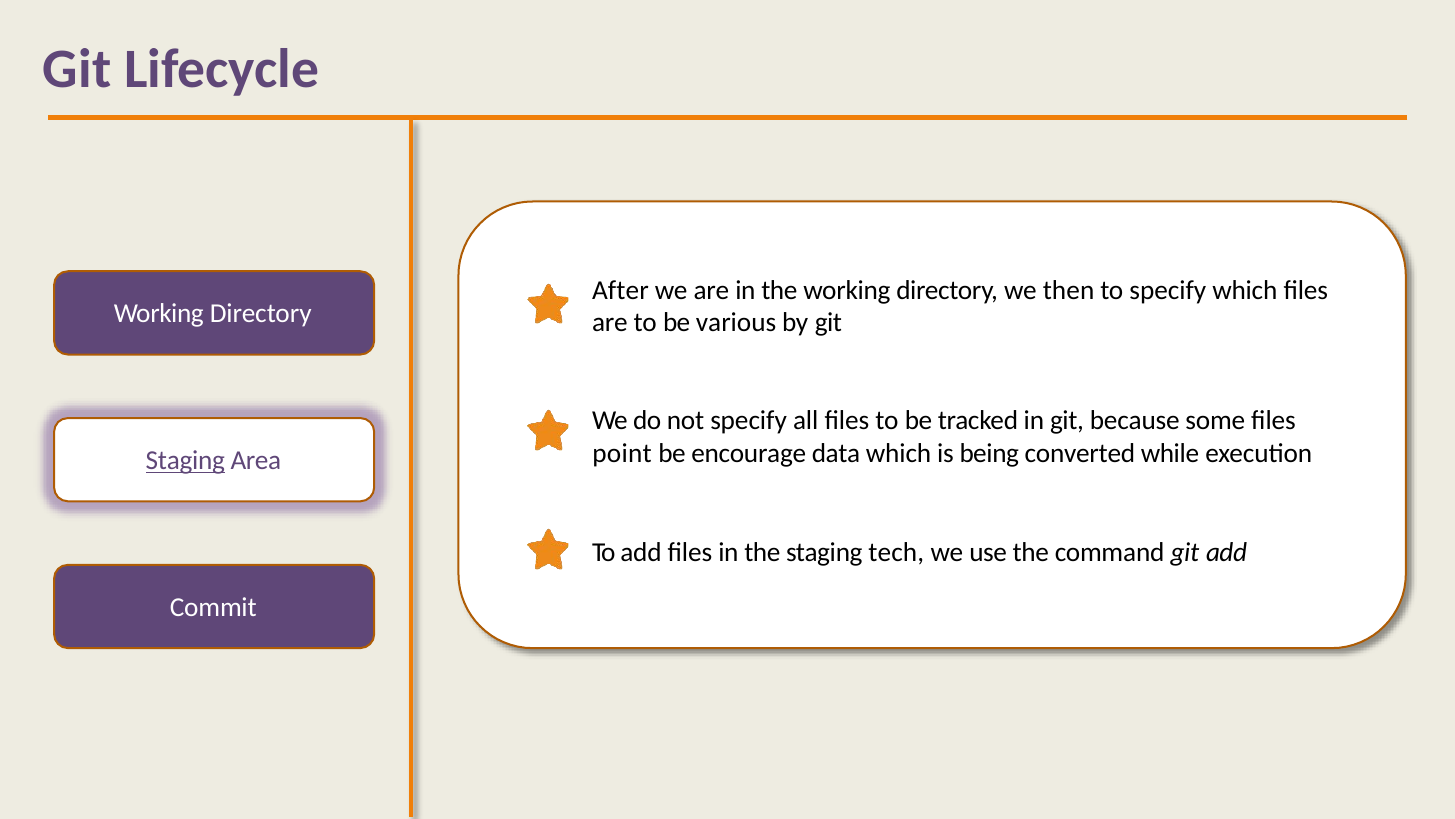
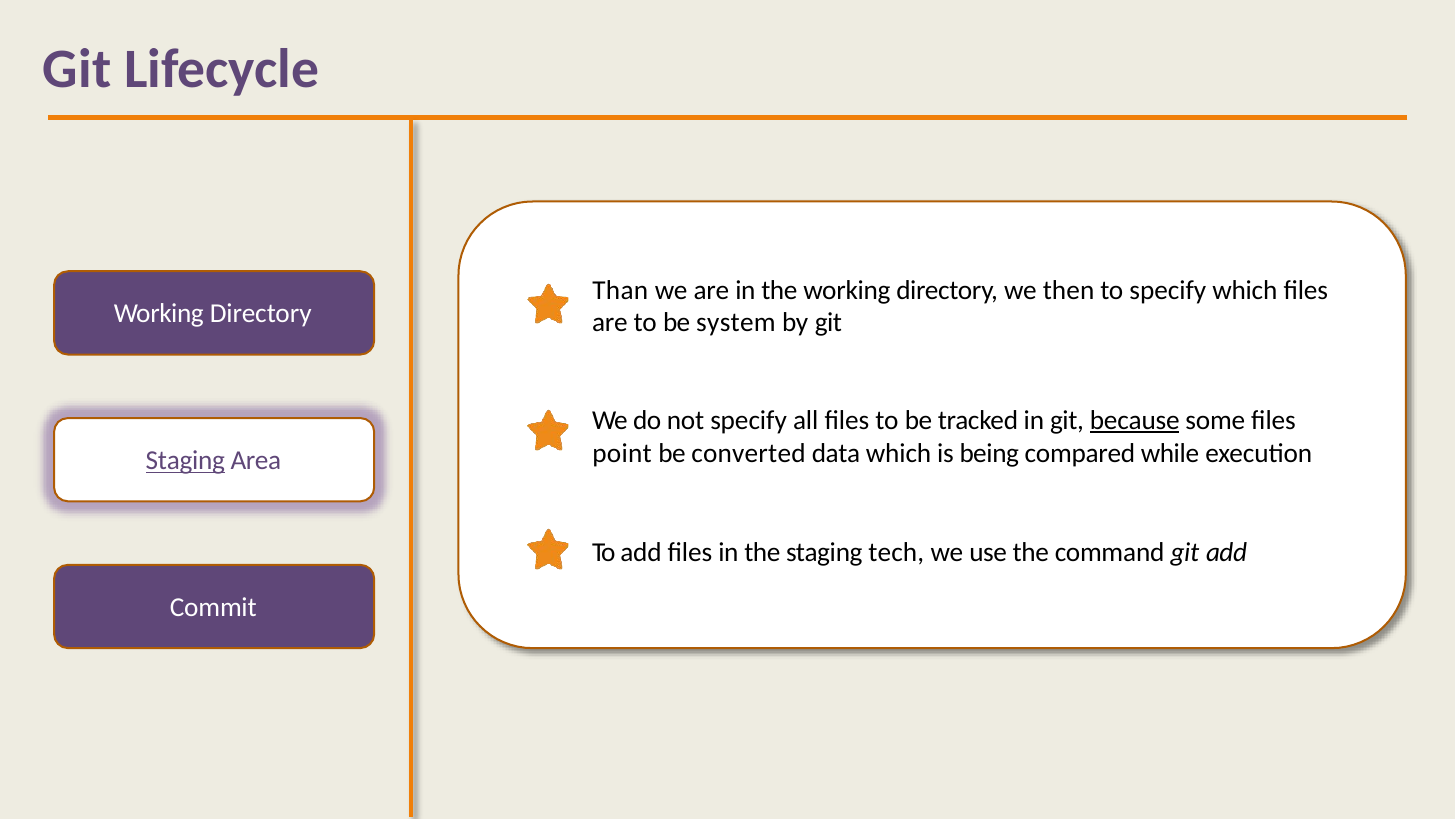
After: After -> Than (620, 290)
various: various -> system (736, 322)
because underline: none -> present (1135, 420)
encourage: encourage -> converted (748, 453)
converted: converted -> compared (1080, 453)
